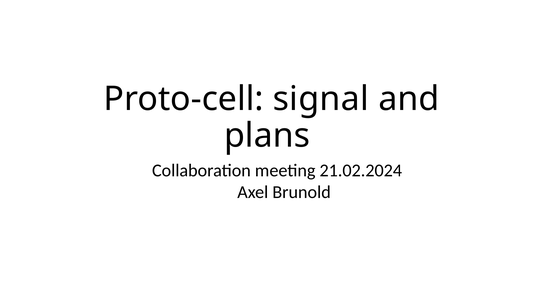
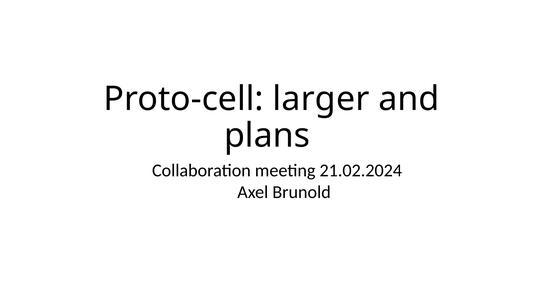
signal: signal -> larger (321, 99)
